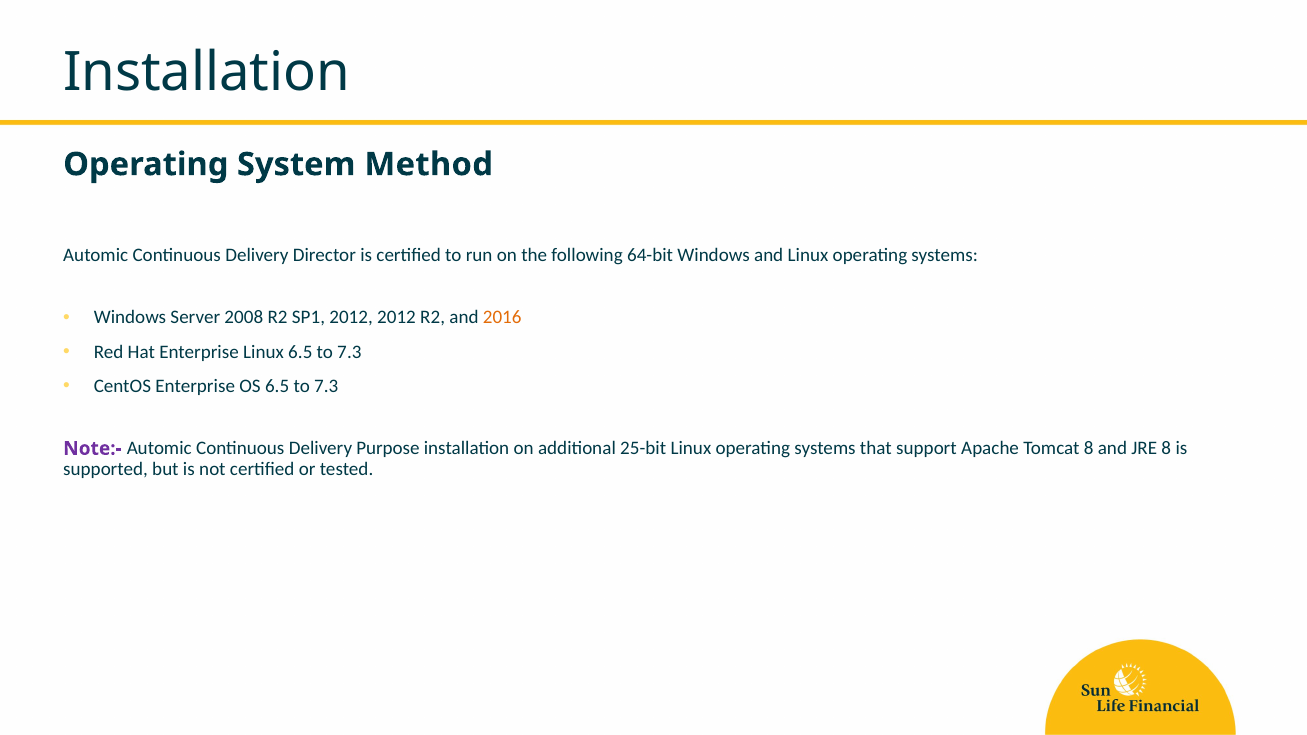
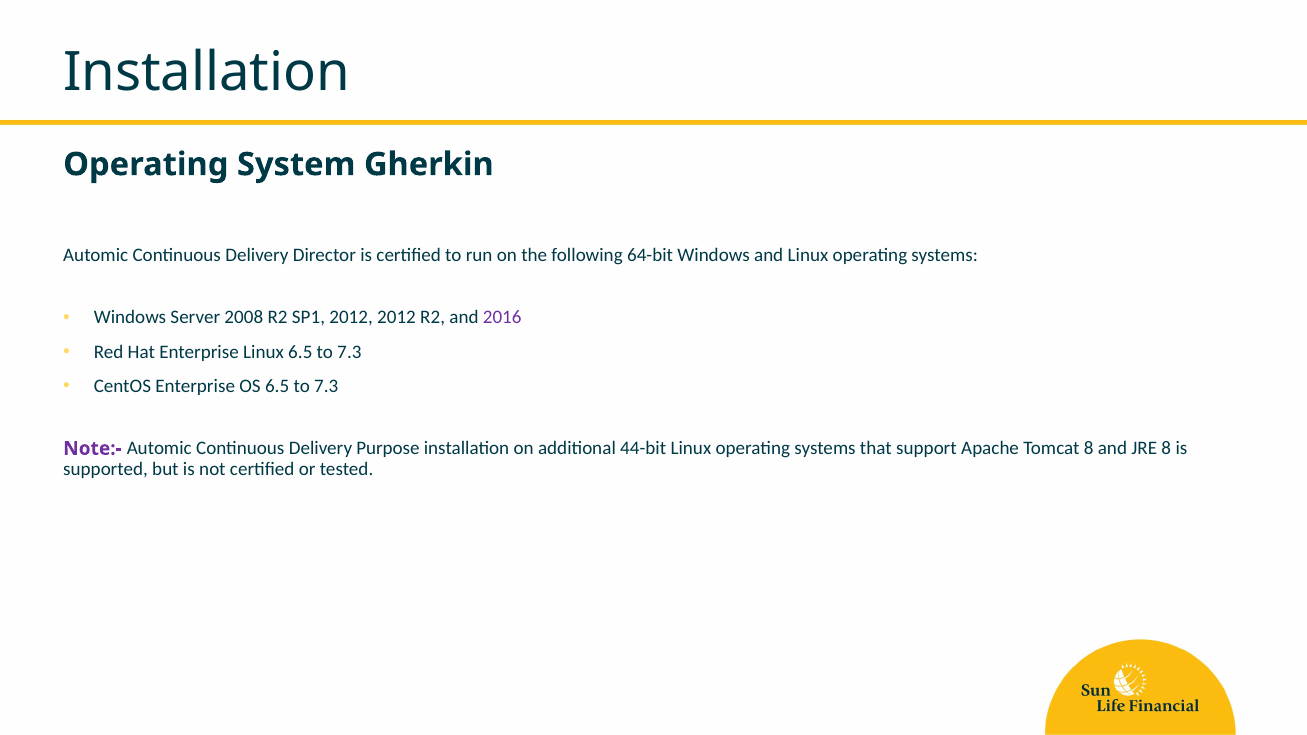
Method: Method -> Gherkin (429, 164)
2016 colour: orange -> purple (502, 318)
25-bit: 25-bit -> 44-bit (643, 449)
